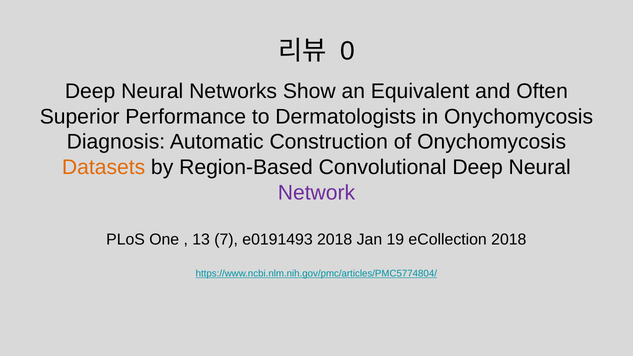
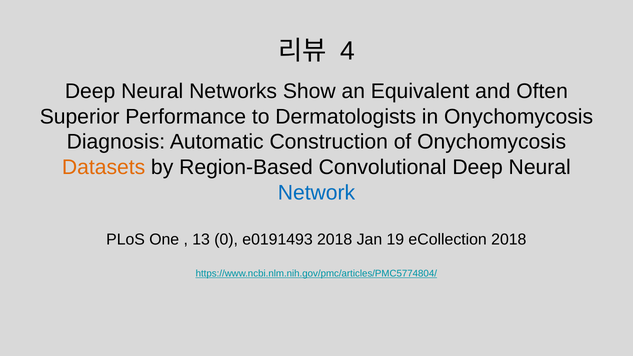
0: 0 -> 4 (348, 51)
Network colour: purple -> blue (316, 193)
7: 7 -> 0 (226, 240)
